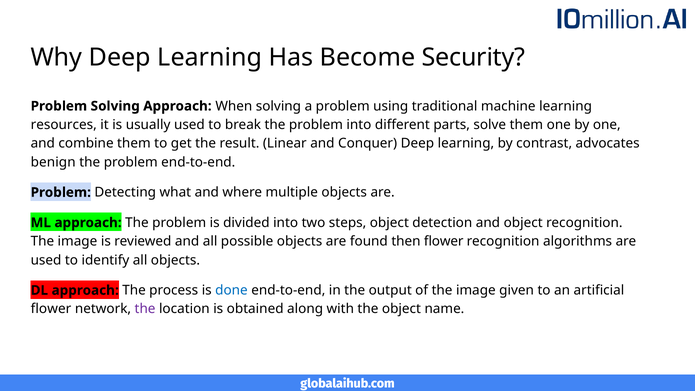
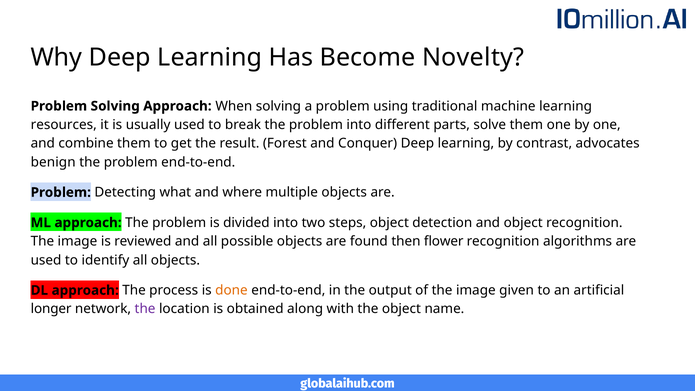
Security: Security -> Novelty (473, 58)
Linear: Linear -> Forest (285, 143)
done colour: blue -> orange (231, 290)
flower: flower -> longer (51, 309)
